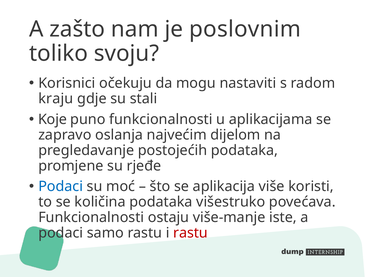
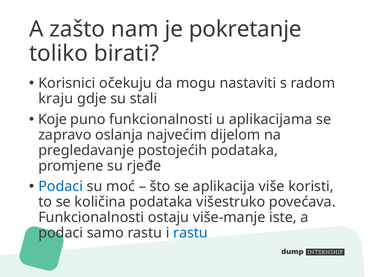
poslovnim: poslovnim -> pokretanje (245, 29)
svoju: svoju -> birati (127, 54)
rastu colour: red -> blue (191, 233)
